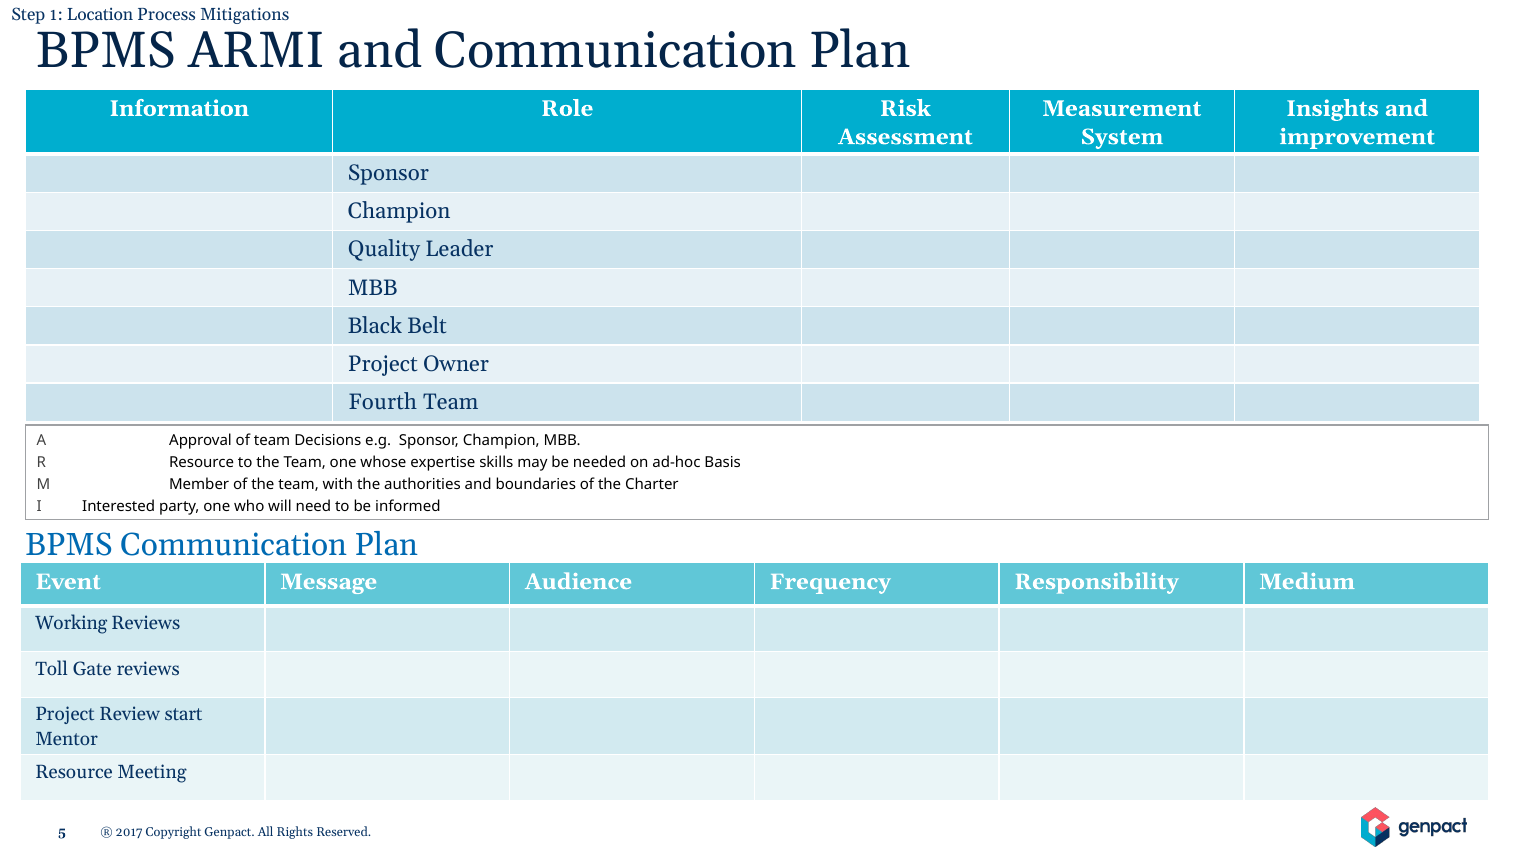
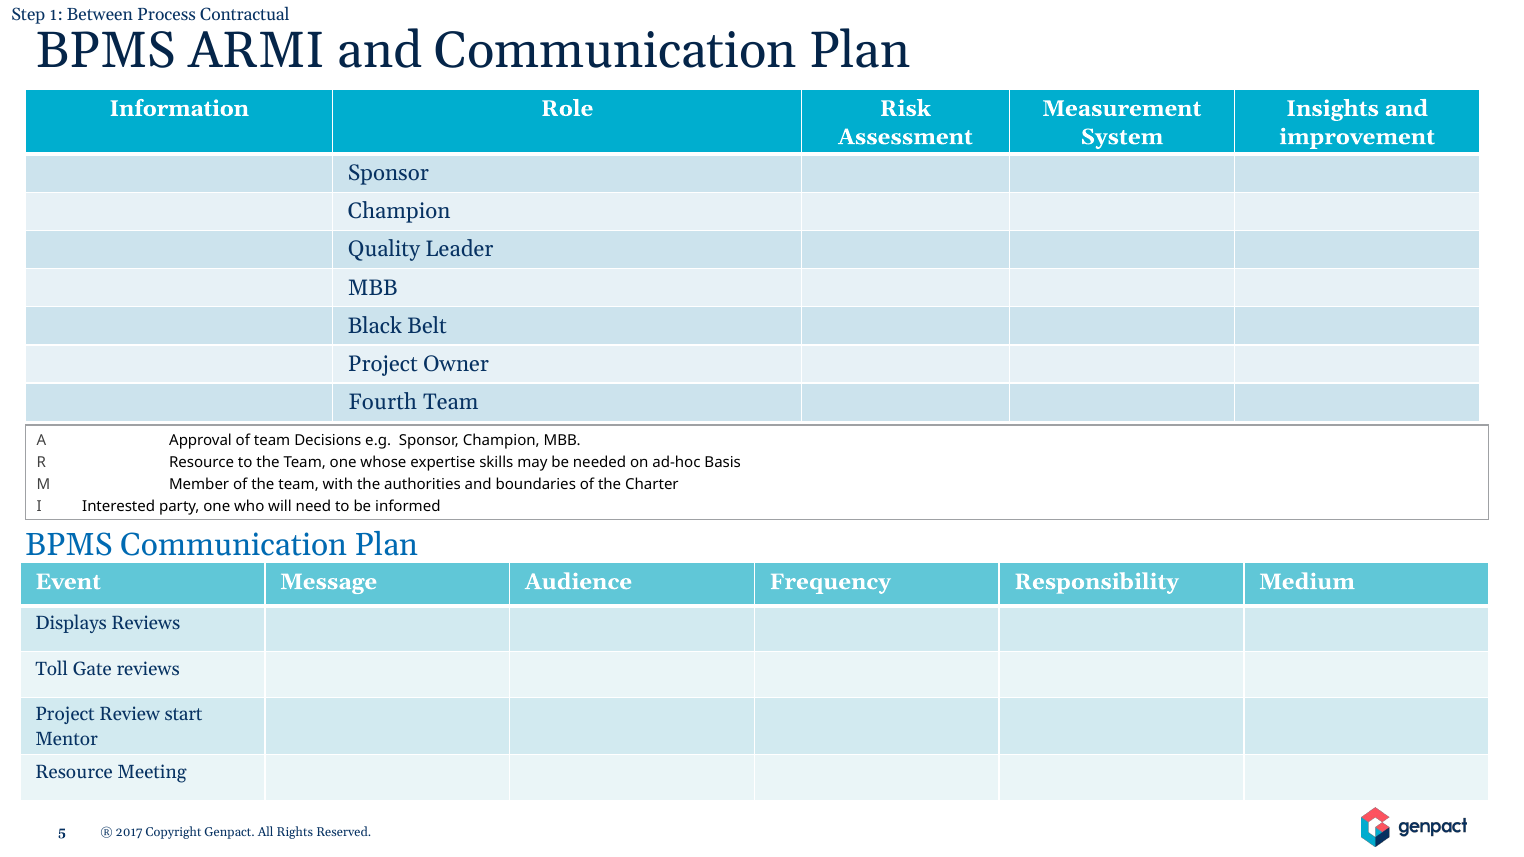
Location: Location -> Between (100, 14)
Mitigations: Mitigations -> Contractual (245, 14)
Working: Working -> Displays (71, 623)
